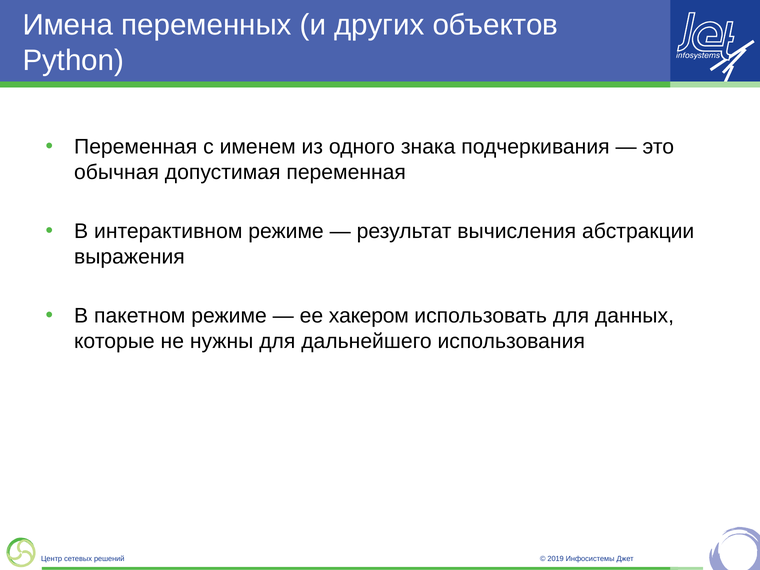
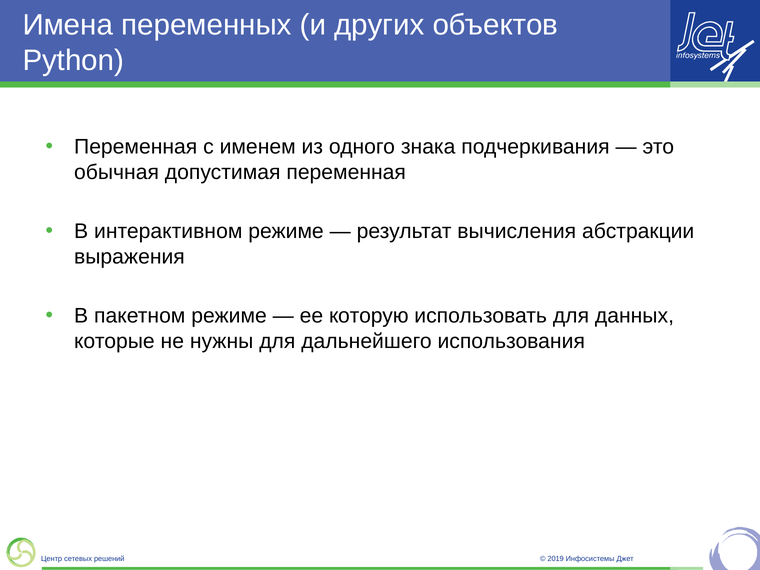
хакером: хакером -> которую (369, 316)
